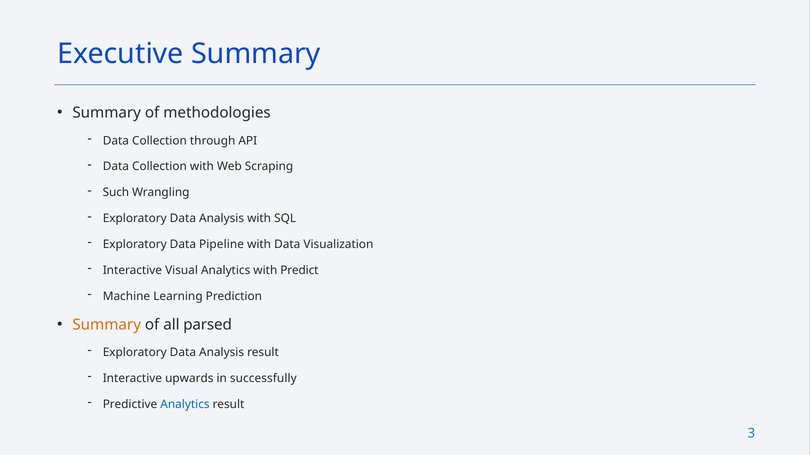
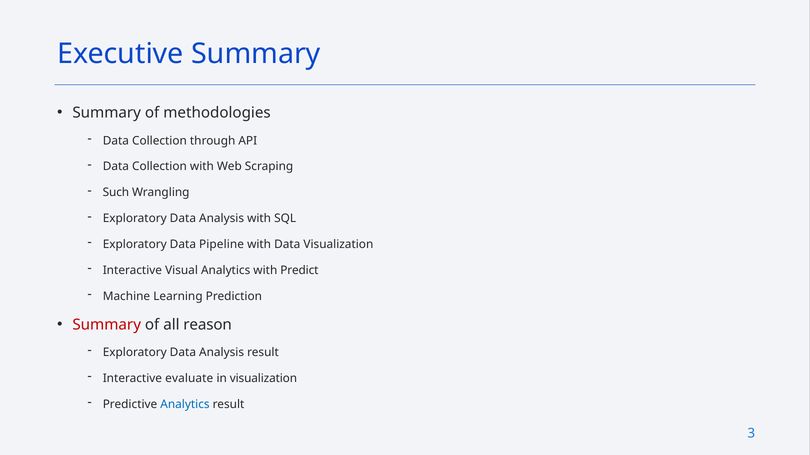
Summary colour: orange -> red (107, 325)
parsed: parsed -> reason (208, 325)
upwards: upwards -> evaluate (189, 379)
in successfully: successfully -> visualization (263, 379)
